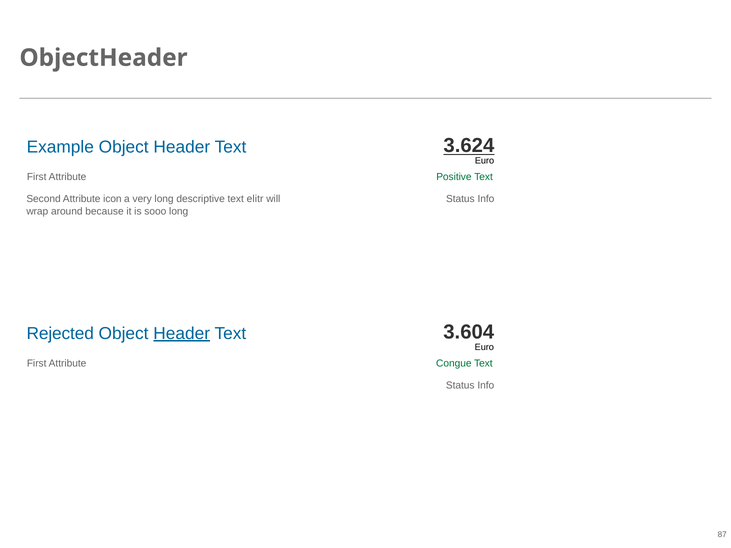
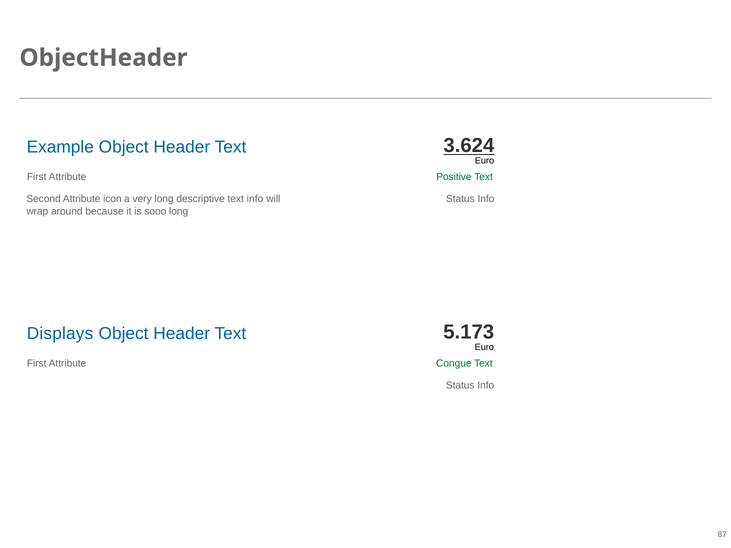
text elitr: elitr -> info (255, 199)
3.604: 3.604 -> 5.173 (469, 332)
Rejected: Rejected -> Displays (60, 333)
Header underline: present -> none (182, 333)
